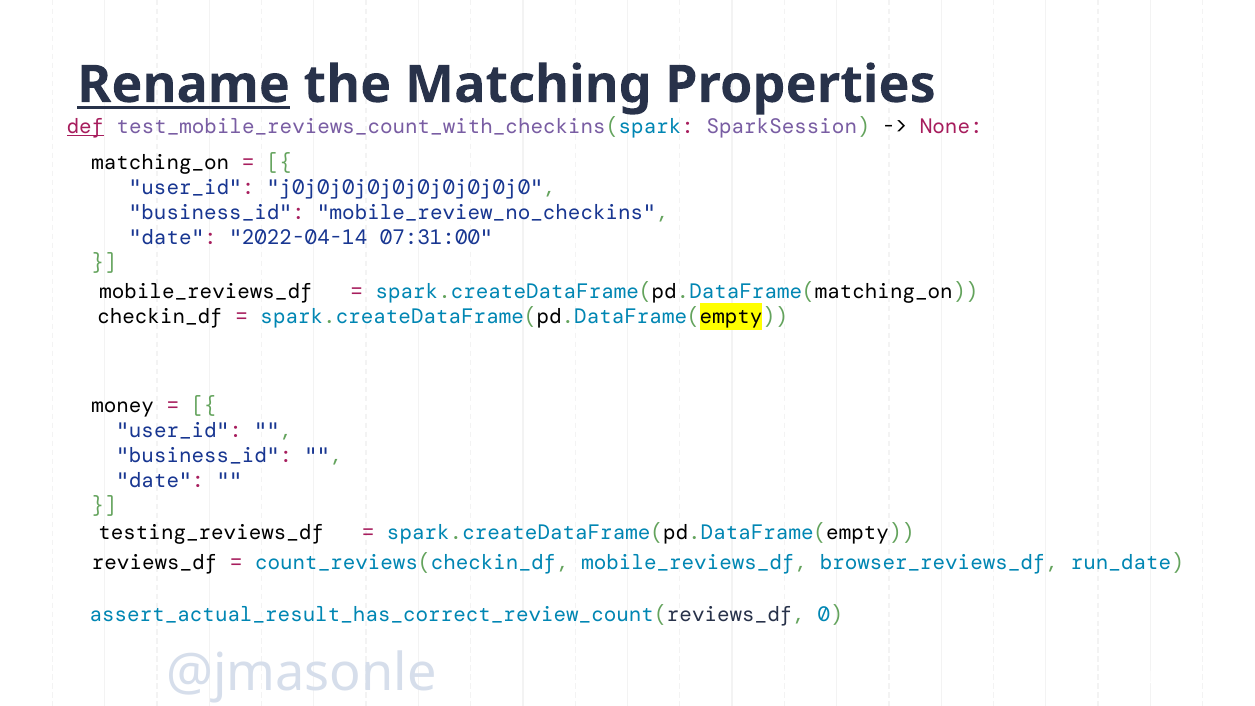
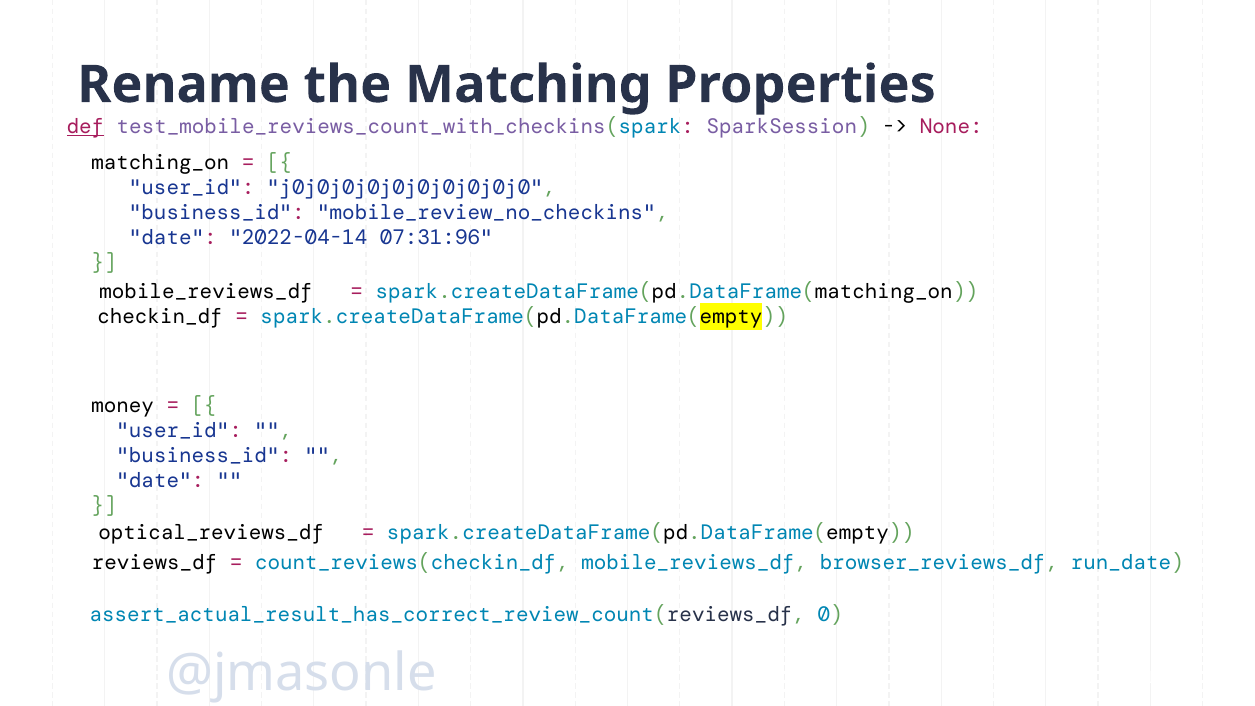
Rename underline: present -> none (184, 85)
07:31:00: 07:31:00 -> 07:31:96 (436, 238)
testing_reviews_df: testing_reviews_df -> optical_reviews_df (211, 533)
